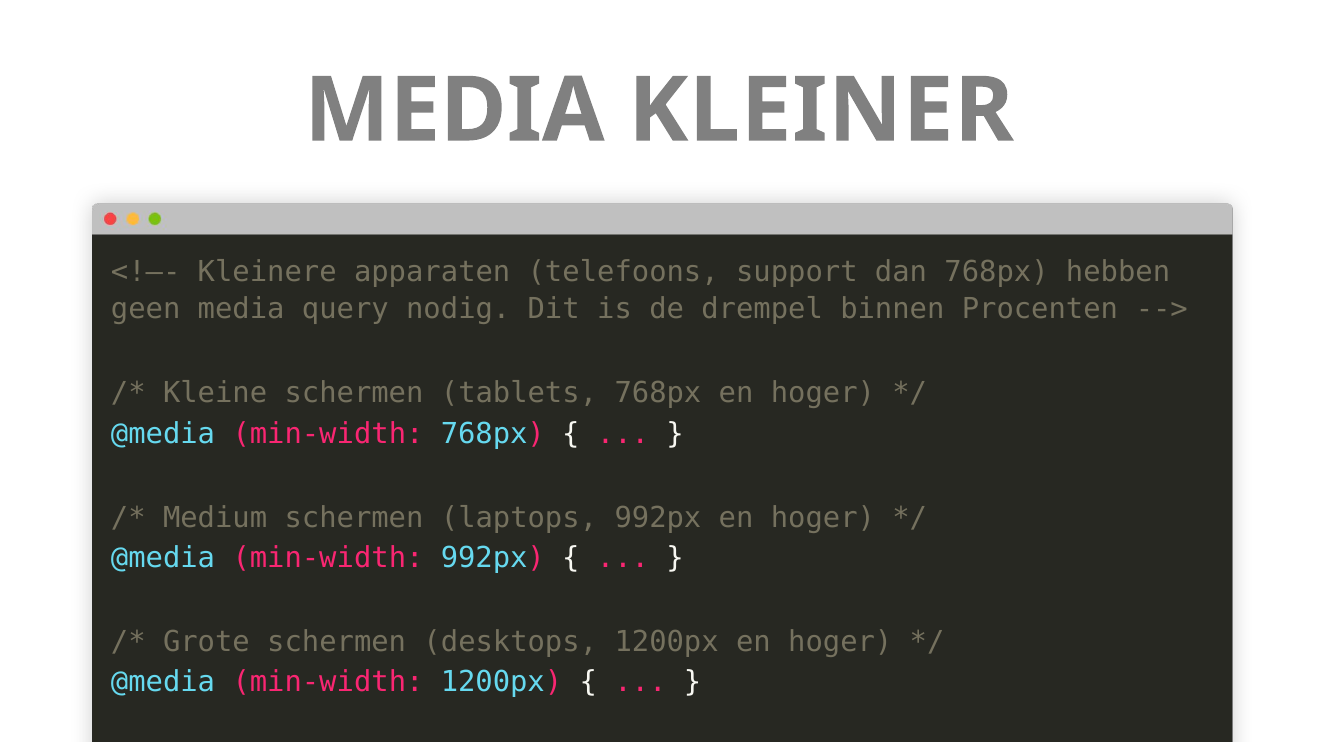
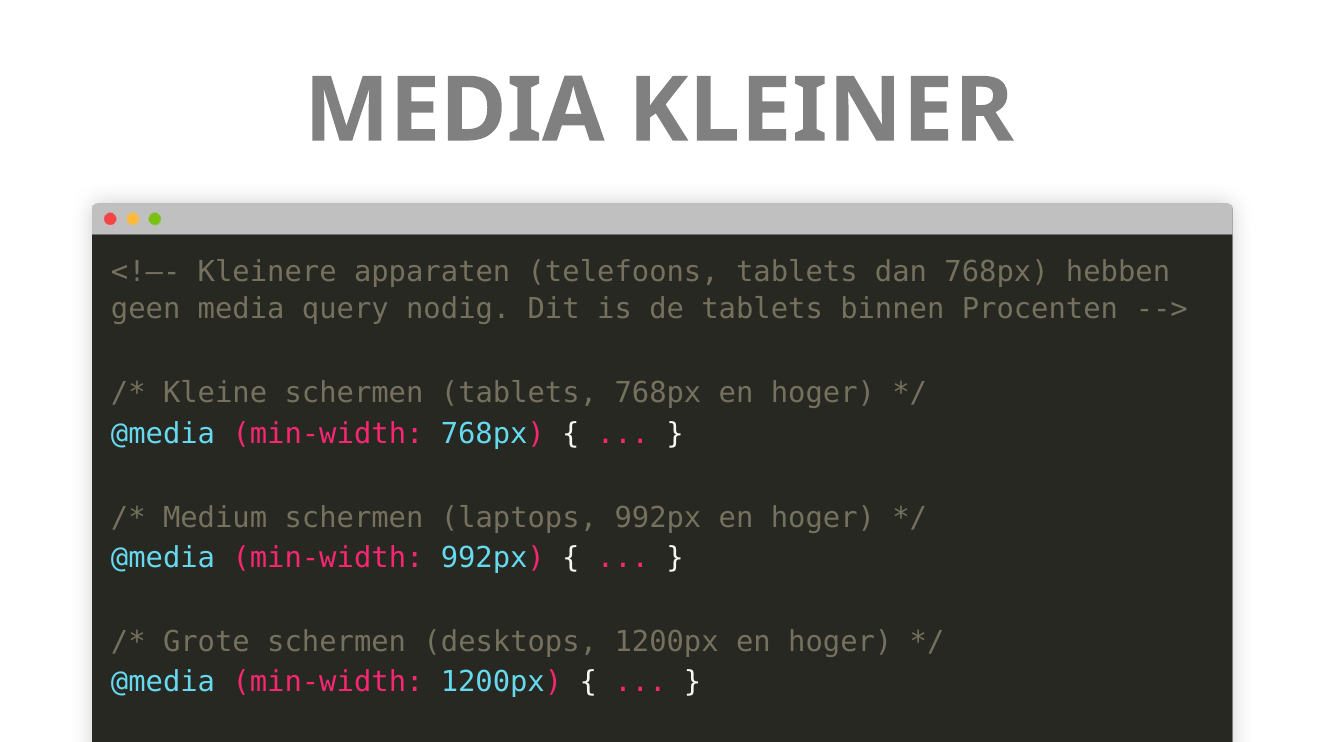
telefoons support: support -> tablets (797, 272)
de drempel: drempel -> tablets (762, 309)
